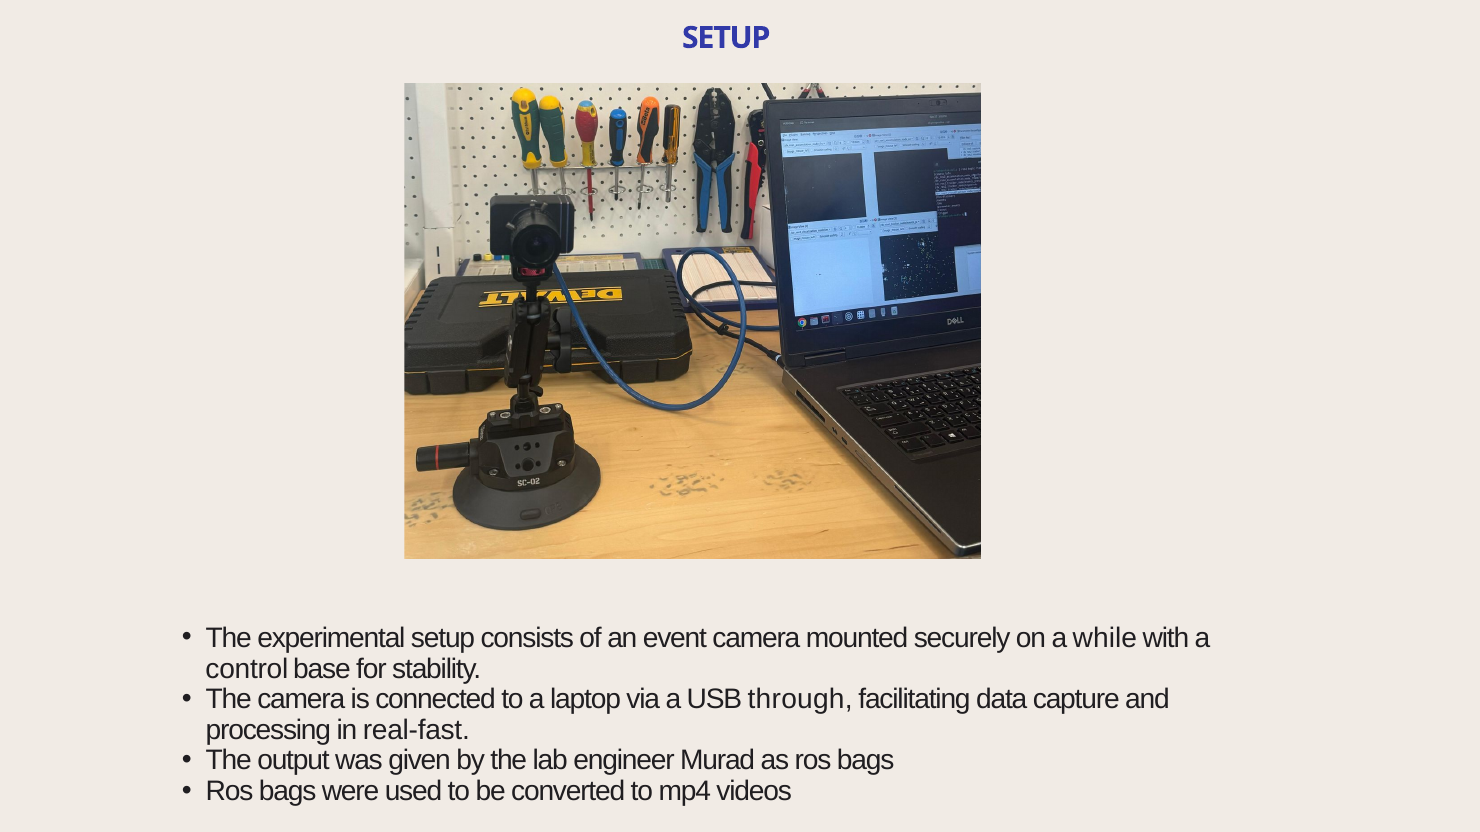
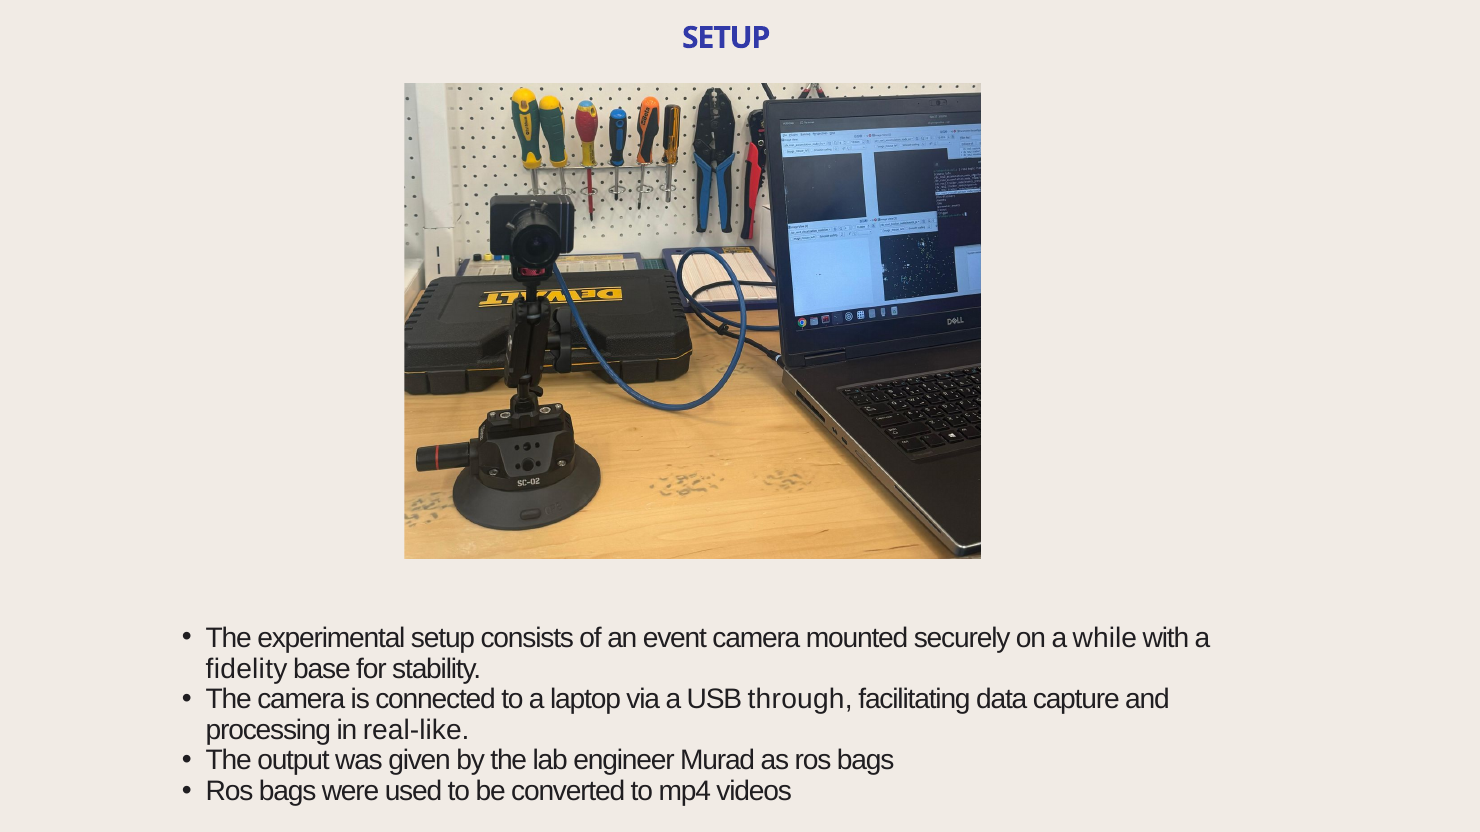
control: control -> fidelity (247, 669)
real-fast: real-fast -> real-like (416, 730)
